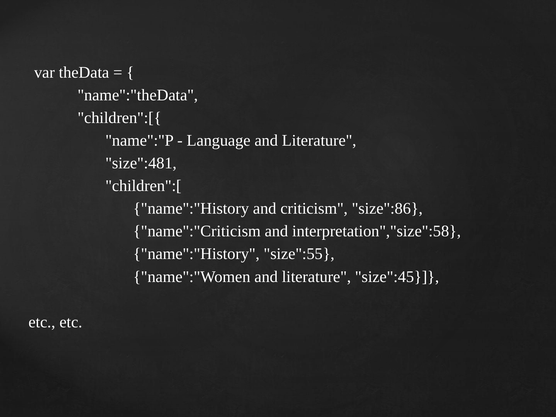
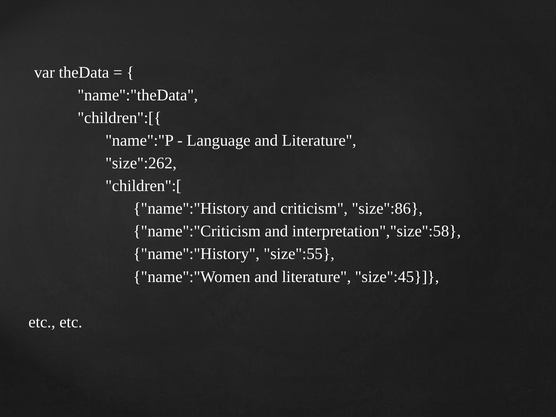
size":481: size":481 -> size":262 (141, 163)
